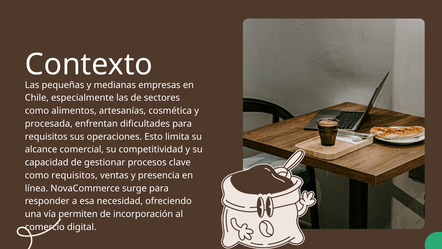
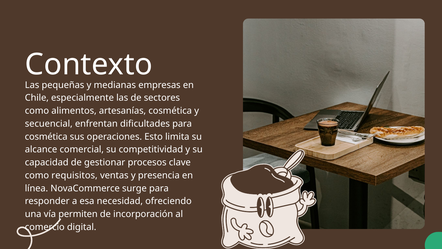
procesada: procesada -> secuencial (49, 124)
requisitos: requisitos -> cosmética (46, 136)
